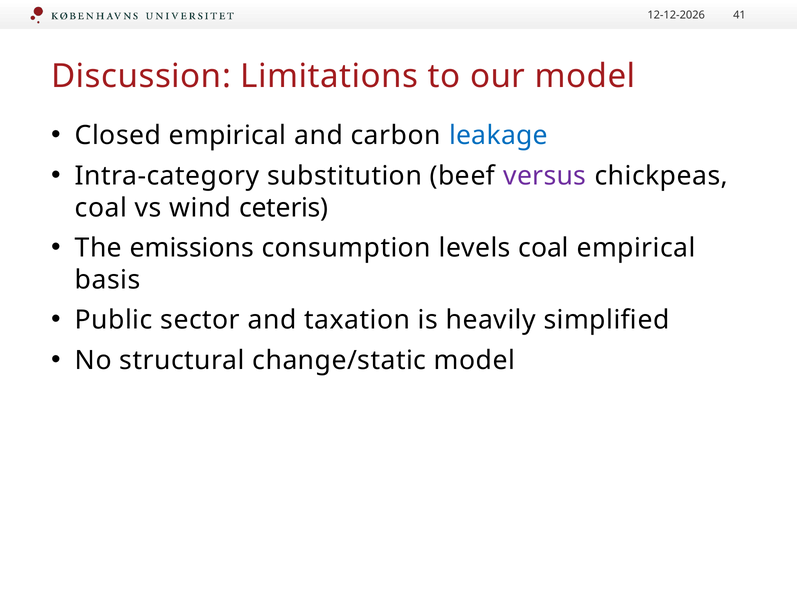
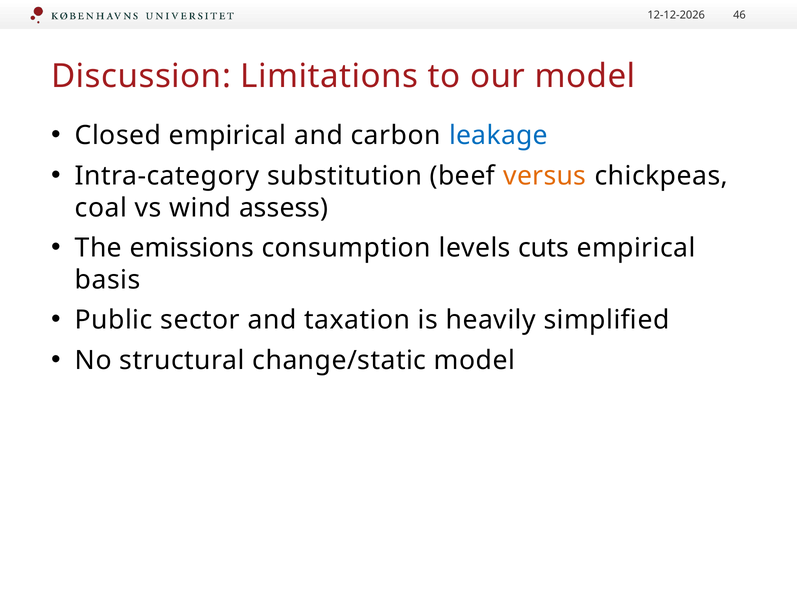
41: 41 -> 46 (739, 15)
versus colour: purple -> orange (545, 176)
ceteris: ceteris -> assess (284, 208)
levels coal: coal -> cuts (544, 248)
